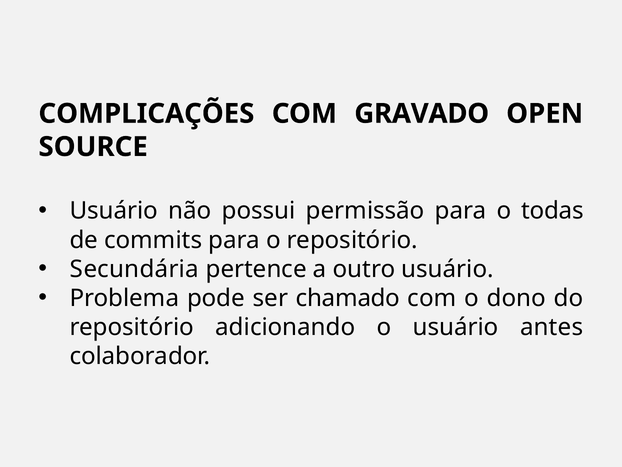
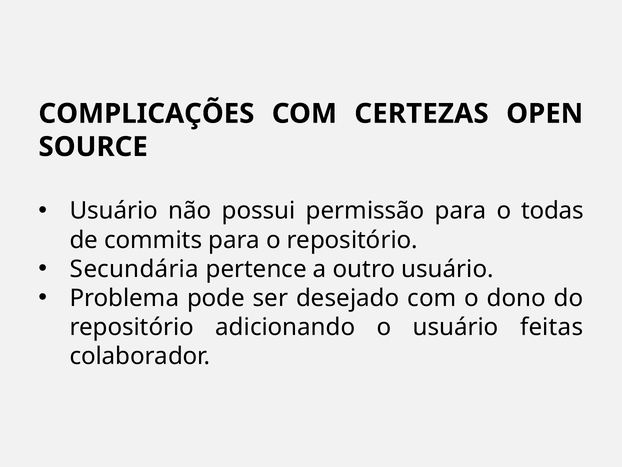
GRAVADO: GRAVADO -> CERTEZAS (421, 114)
chamado: chamado -> desejado (348, 298)
antes: antes -> feitas (552, 327)
